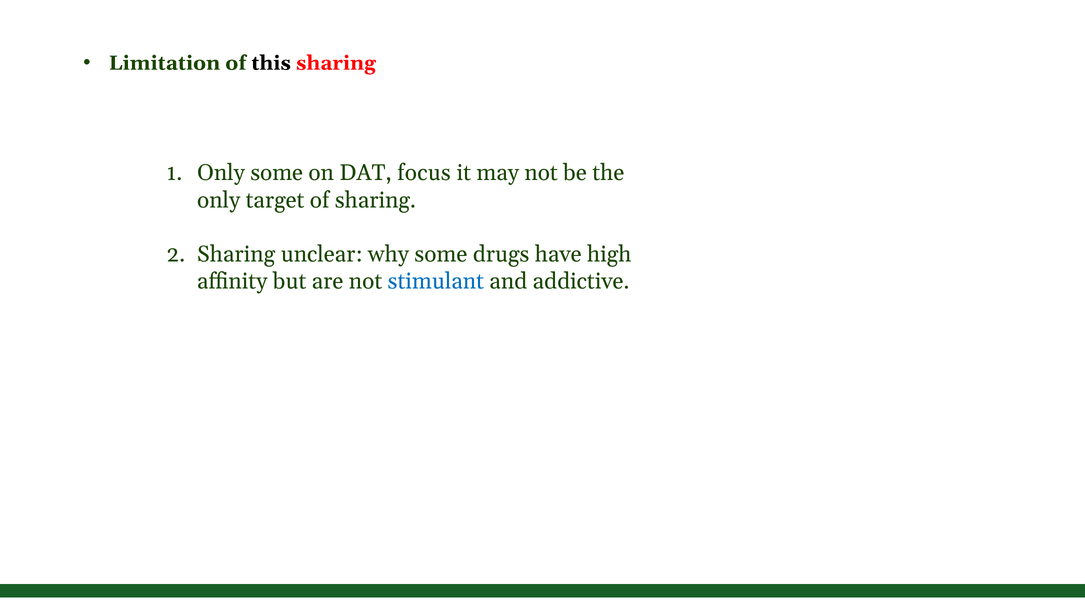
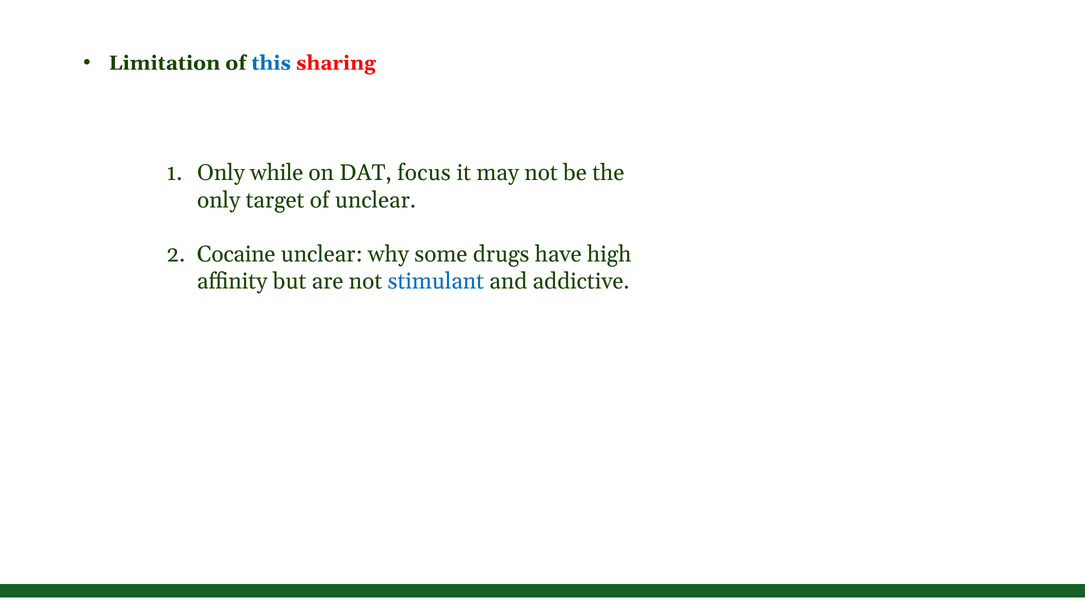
this colour: black -> blue (271, 63)
Only some: some -> while (277, 173)
of sharing: sharing -> unclear (375, 200)
Sharing: Sharing -> Cocaine (236, 254)
